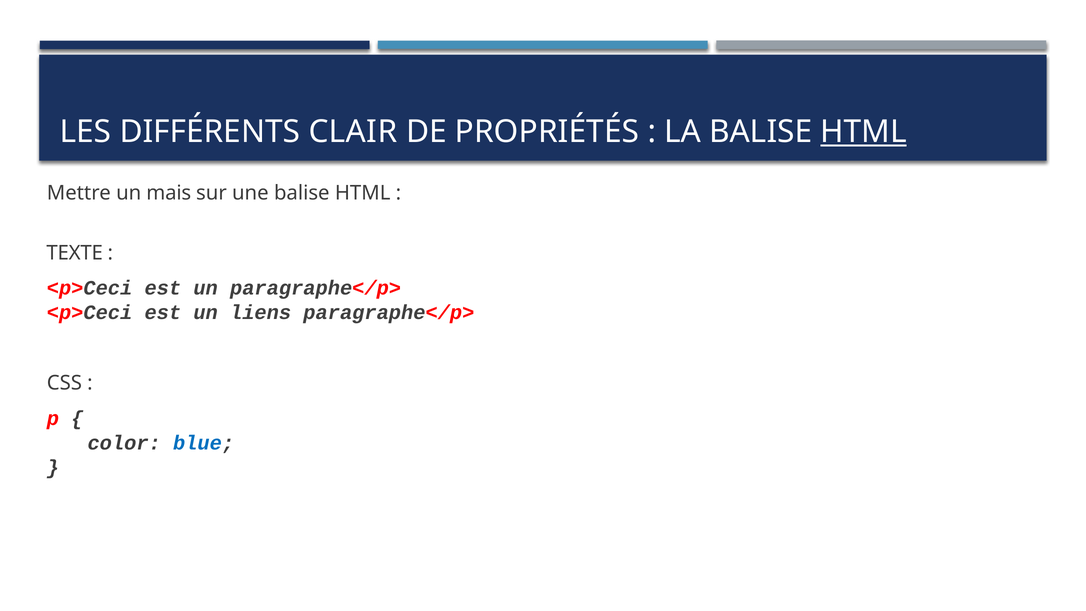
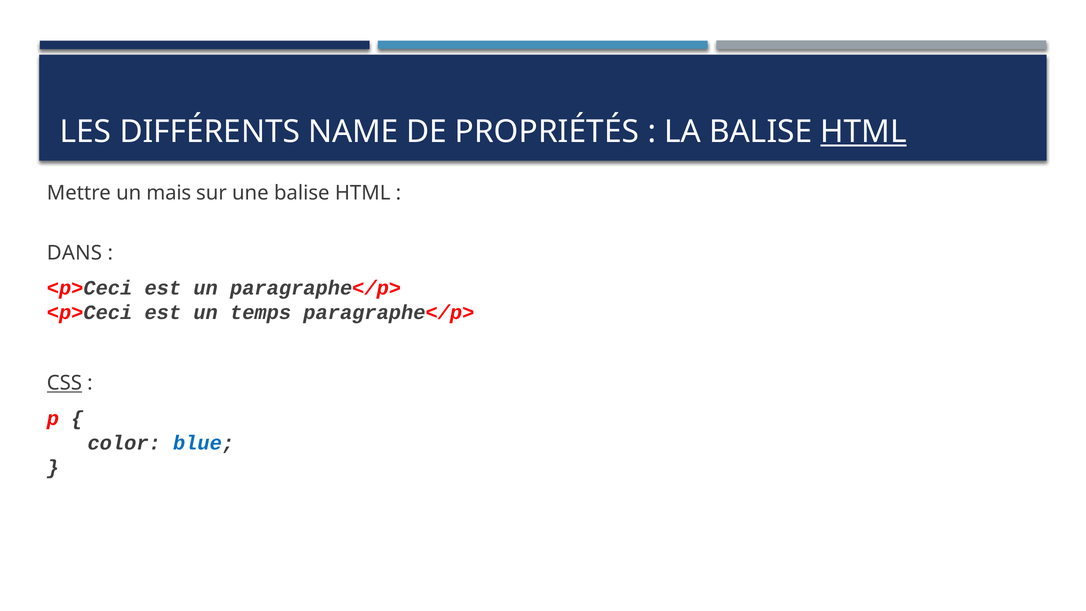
CLAIR: CLAIR -> NAME (353, 132)
TEXTE: TEXTE -> DANS (74, 253)
liens: liens -> temps (261, 312)
CSS underline: none -> present (64, 383)
